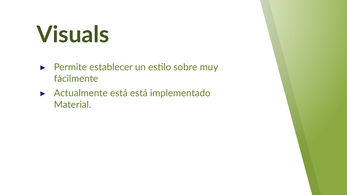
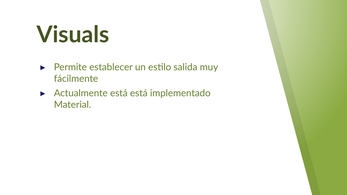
sobre: sobre -> salida (185, 67)
